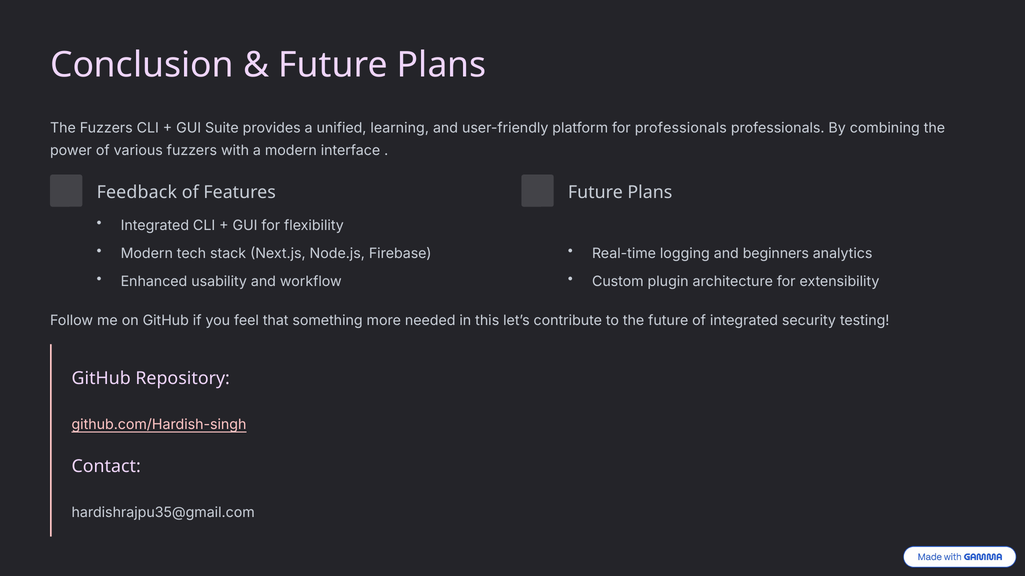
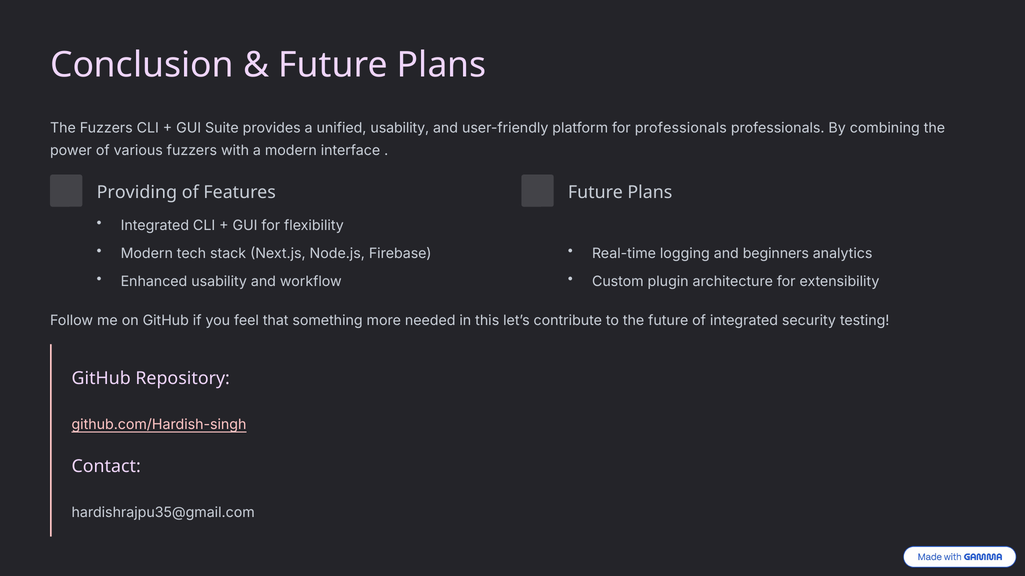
unified learning: learning -> usability (400, 128)
Feedback: Feedback -> Providing (137, 192)
